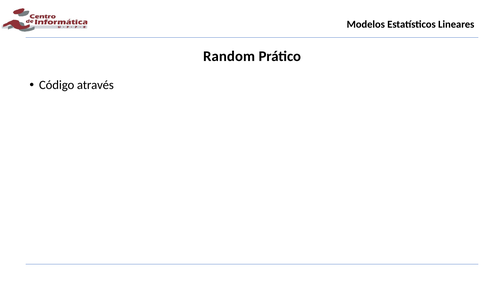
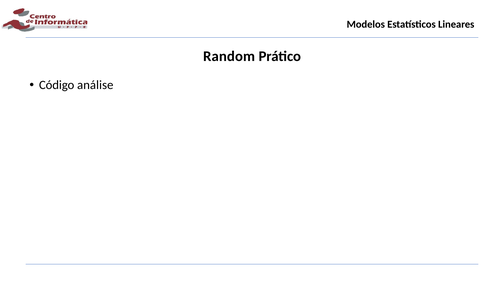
através: através -> análise (95, 85)
